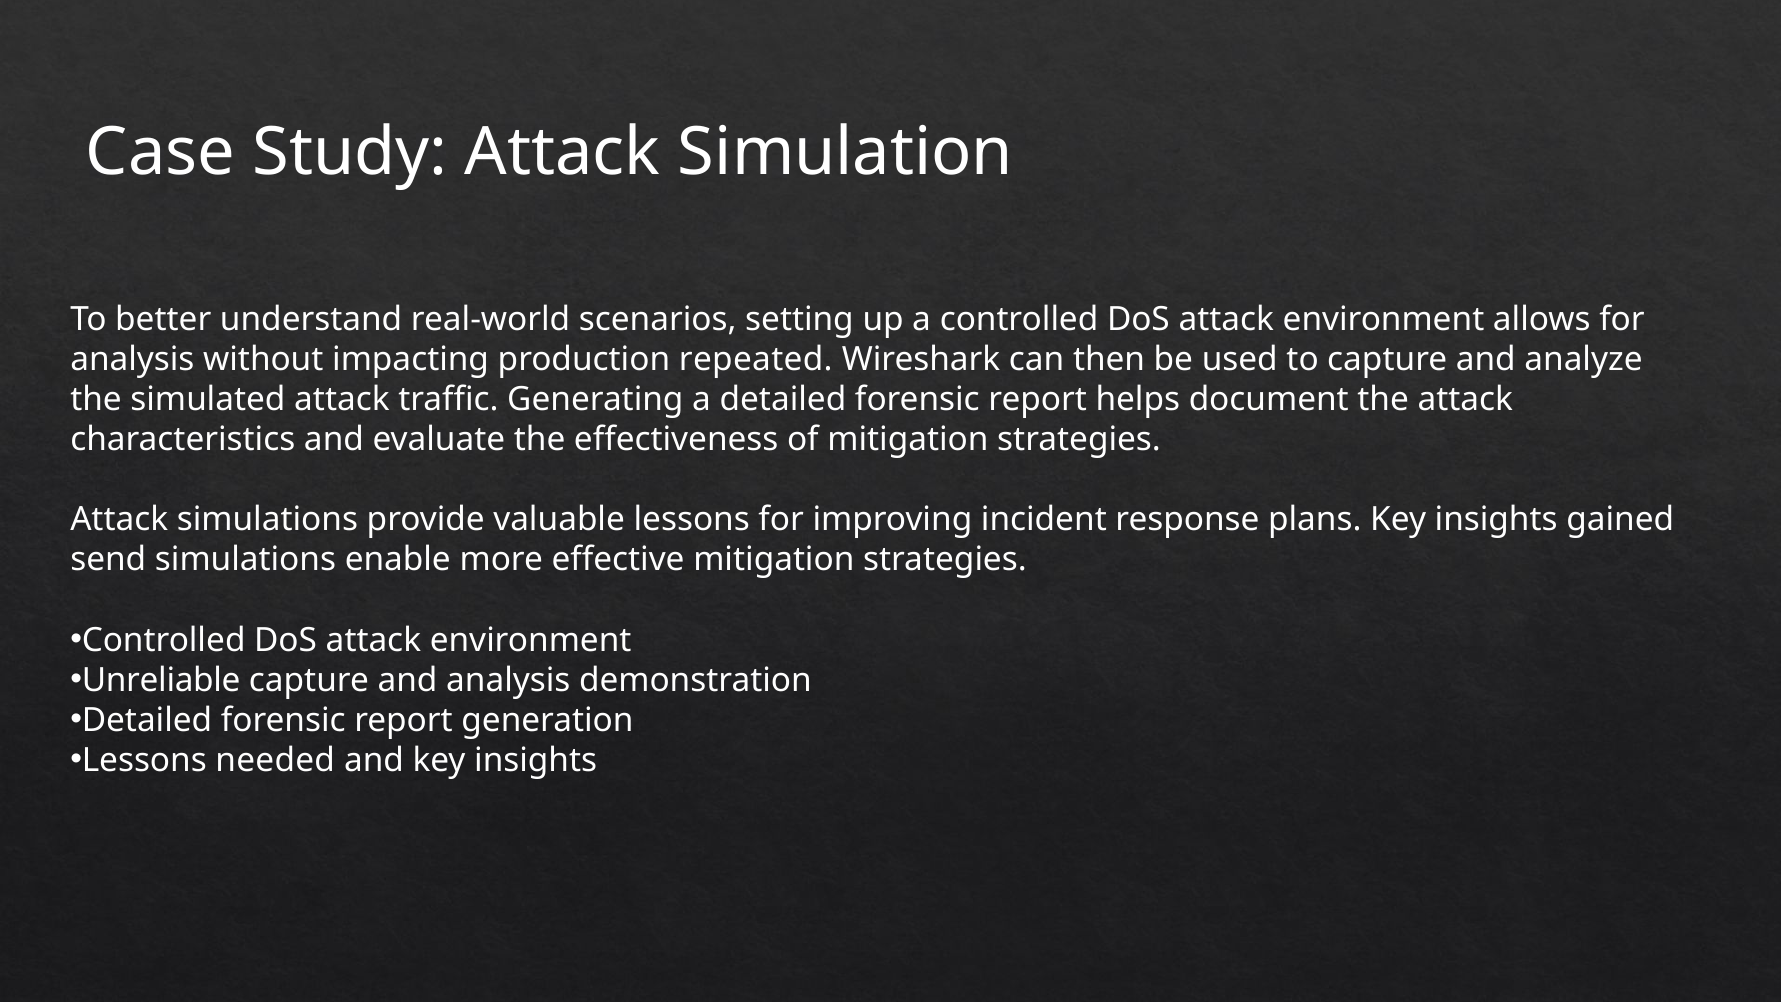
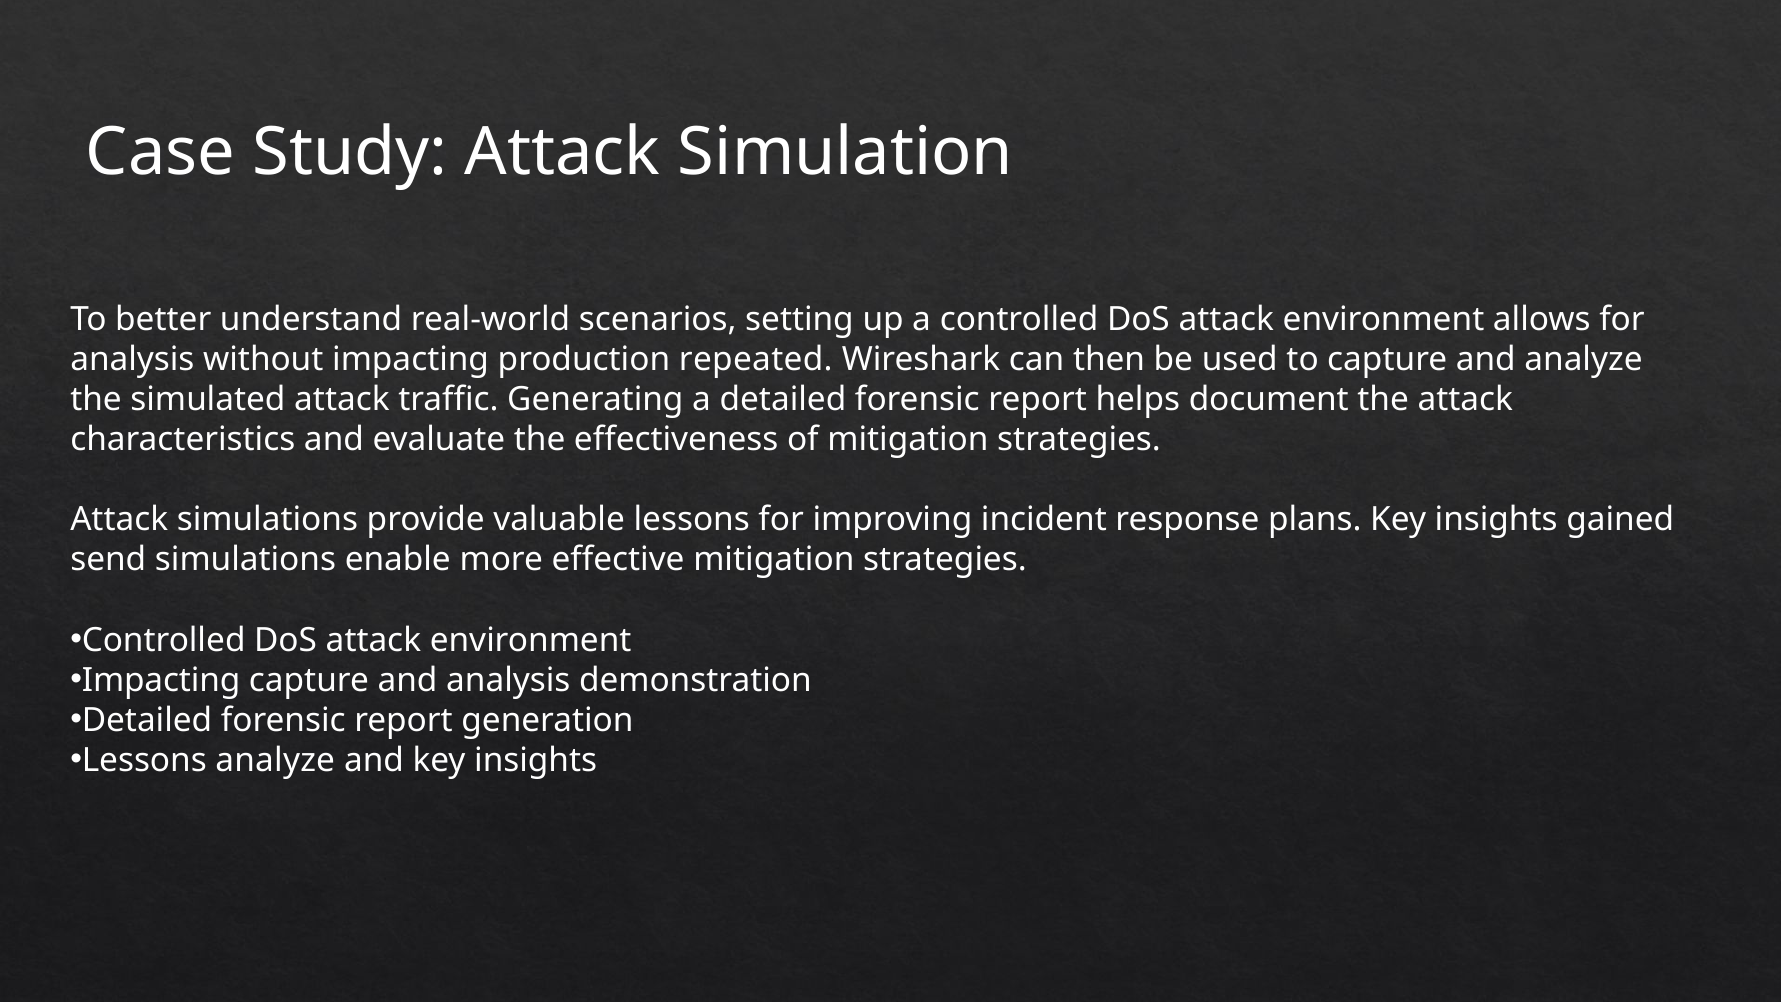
Unreliable: Unreliable -> Impacting (161, 680)
Lessons needed: needed -> analyze (275, 760)
